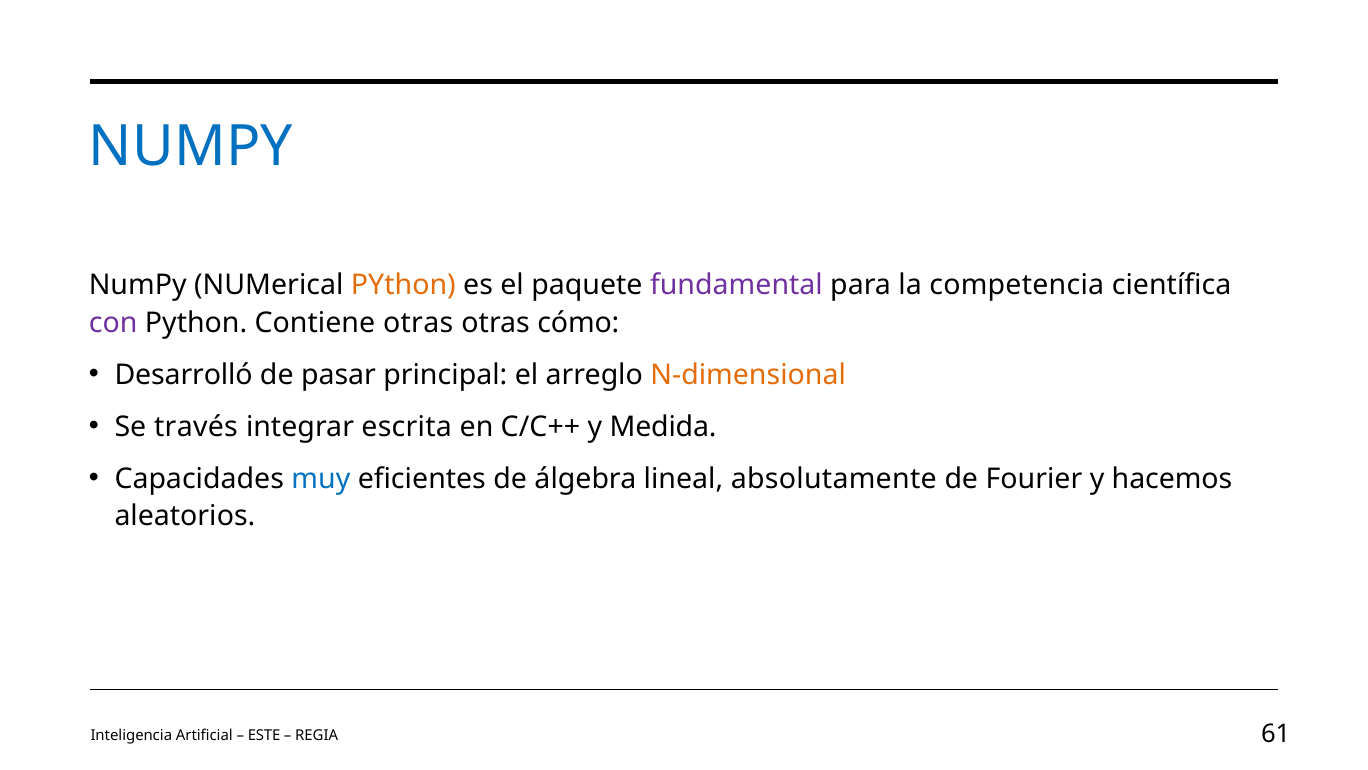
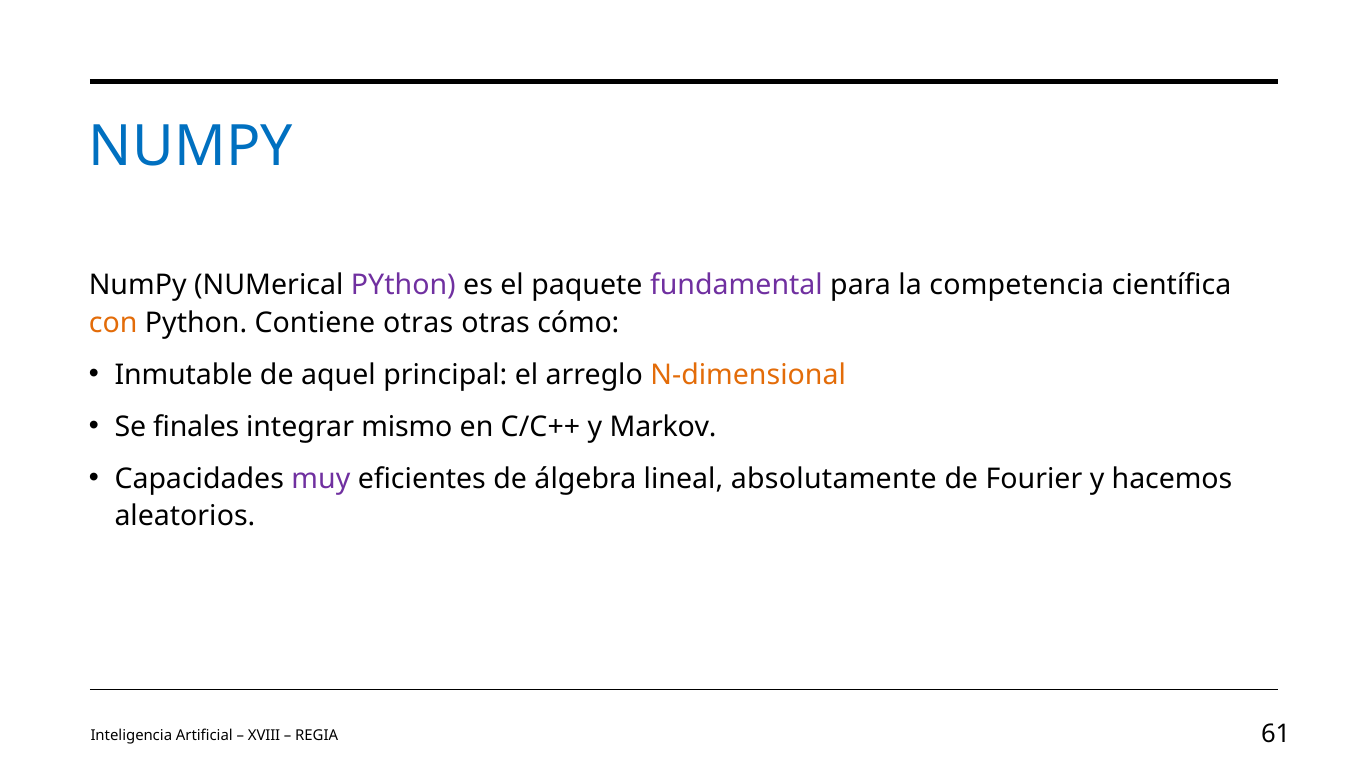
PYthon colour: orange -> purple (403, 285)
con colour: purple -> orange (113, 323)
Desarrolló: Desarrolló -> Inmutable (184, 375)
pasar: pasar -> aquel (339, 375)
través: través -> finales (196, 426)
escrita: escrita -> mismo (407, 426)
Medida: Medida -> Markov (663, 426)
muy colour: blue -> purple (321, 478)
ESTE: ESTE -> XVIII (264, 735)
